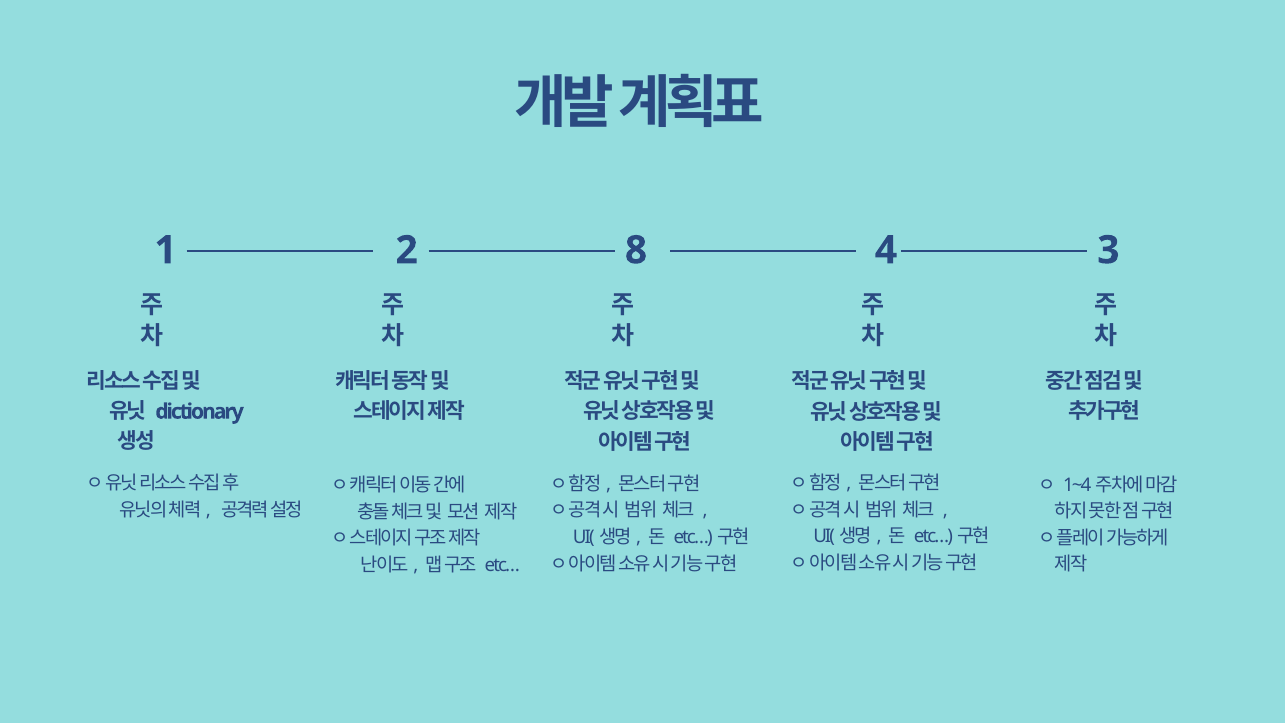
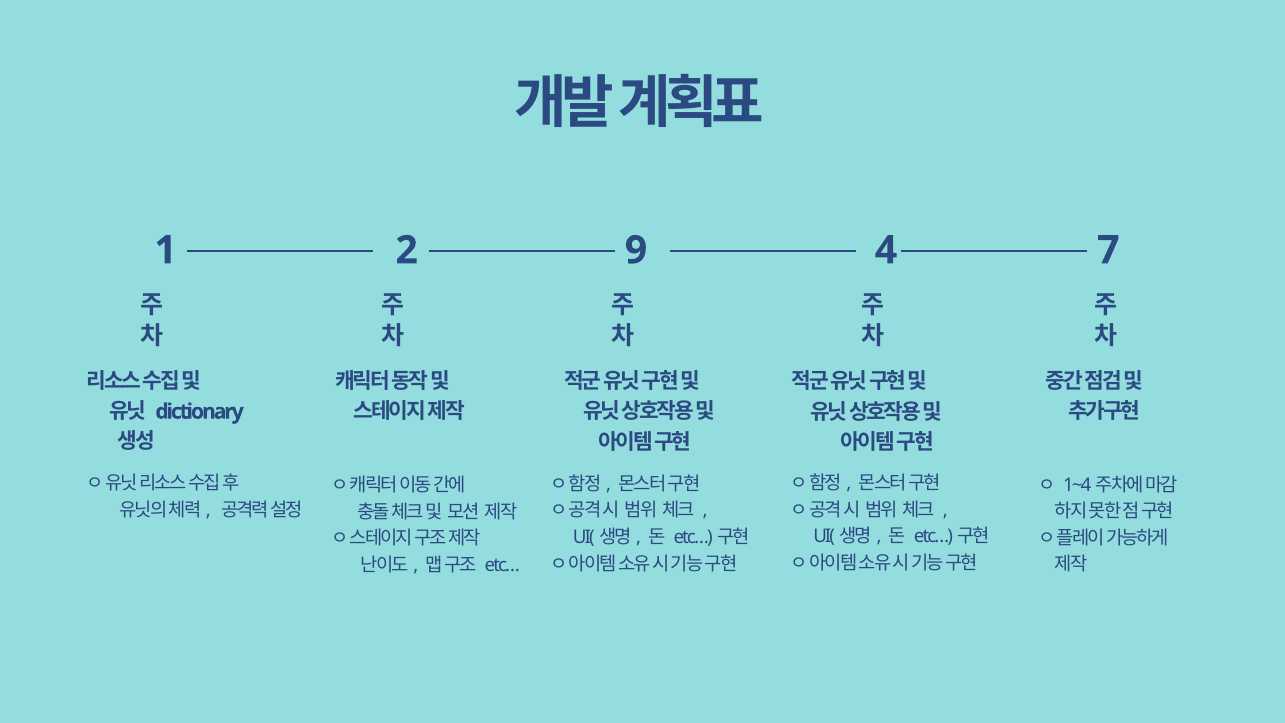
8: 8 -> 9 (636, 250)
3: 3 -> 7 (1108, 250)
